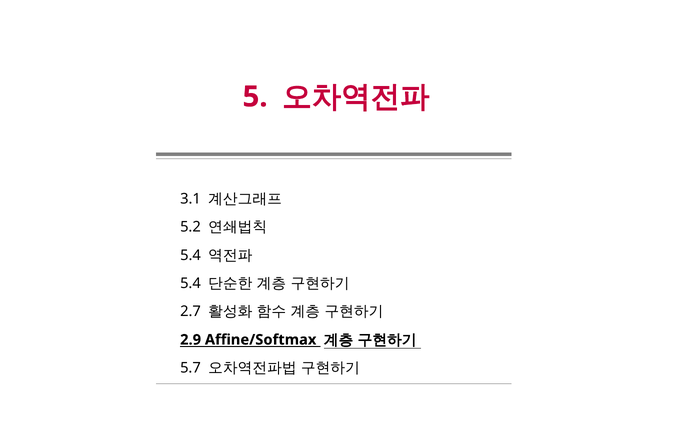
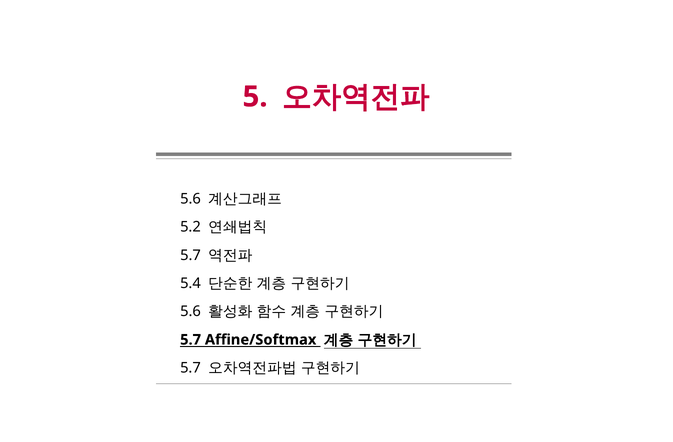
3.1: 3.1 -> 5.6 (191, 199)
5.4: 5.4 -> 5.7 (191, 255)
2.7: 2.7 -> 5.6 (191, 312)
2.9: 2.9 -> 5.7 (191, 340)
